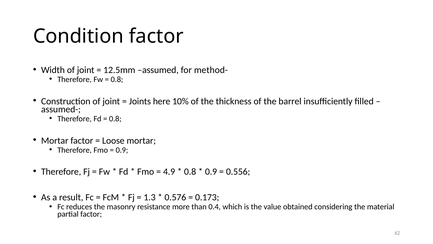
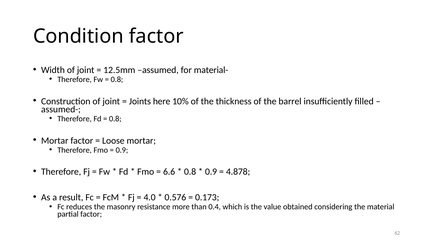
method-: method- -> material- (211, 70)
4.9: 4.9 -> 6.6 (169, 171)
0.556: 0.556 -> 4.878 (238, 171)
1.3: 1.3 -> 4.0 (150, 197)
